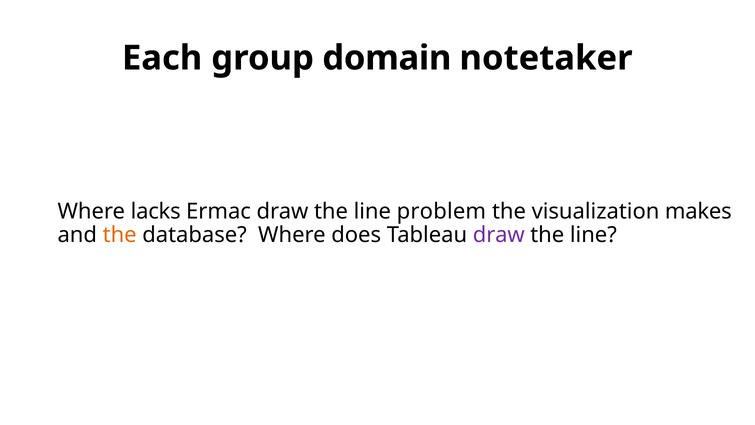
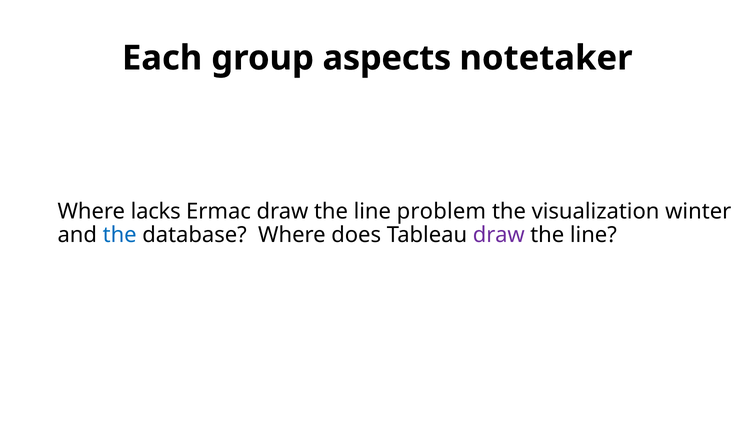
domain: domain -> aspects (387, 58)
makes: makes -> winter (698, 211)
the colour: orange -> blue (120, 235)
